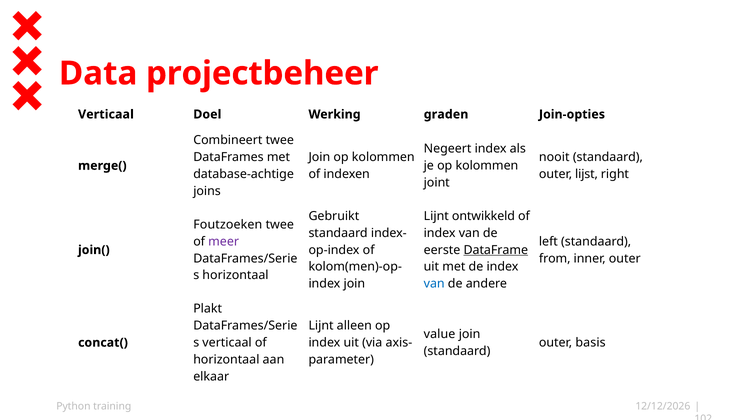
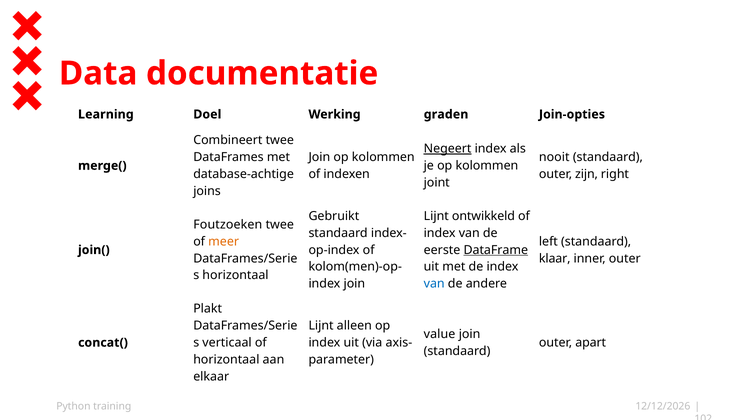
projectbeheer: projectbeheer -> documentatie (262, 73)
Verticaal: Verticaal -> Learning (106, 114)
Negeert underline: none -> present (448, 149)
lijst: lijst -> zijn (587, 174)
meer colour: purple -> orange (224, 242)
from: from -> klaar (555, 259)
basis: basis -> apart (591, 343)
